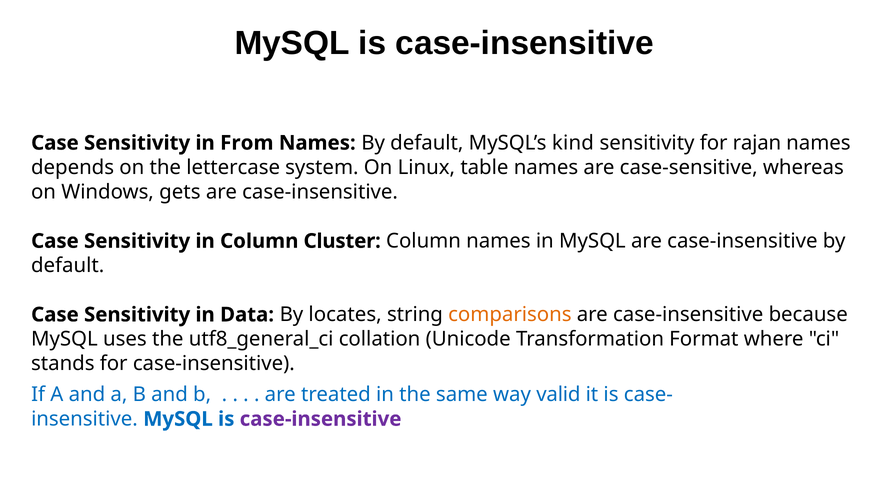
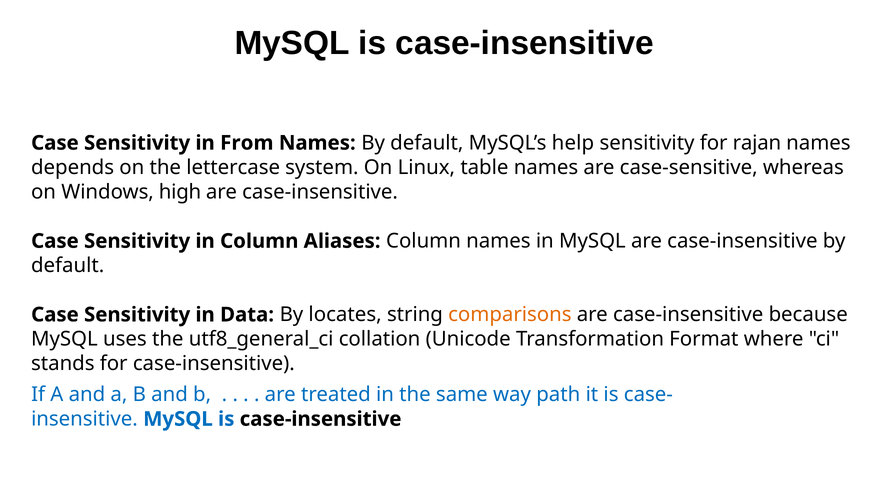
kind: kind -> help (573, 143)
gets: gets -> high (180, 192)
Cluster: Cluster -> Aliases (342, 241)
valid: valid -> path (558, 394)
case-insensitive colour: purple -> black (321, 419)
